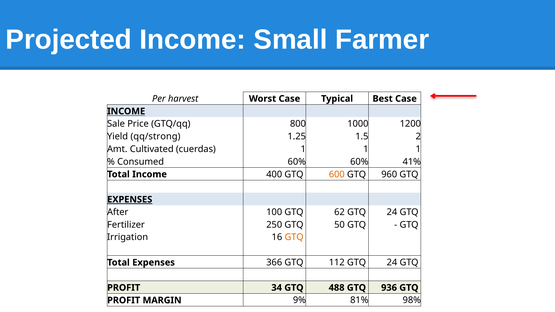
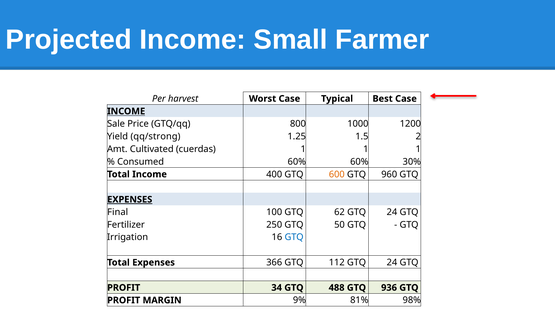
41%: 41% -> 30% (412, 162)
After: After -> Final (118, 212)
GTQ colour: orange -> blue (294, 237)
